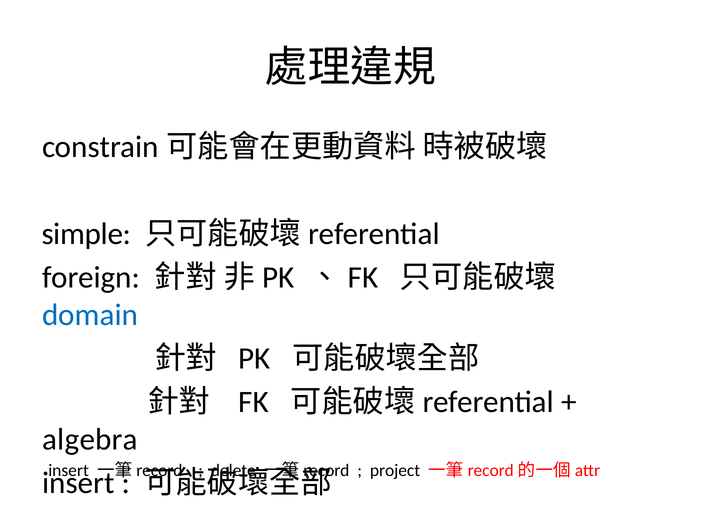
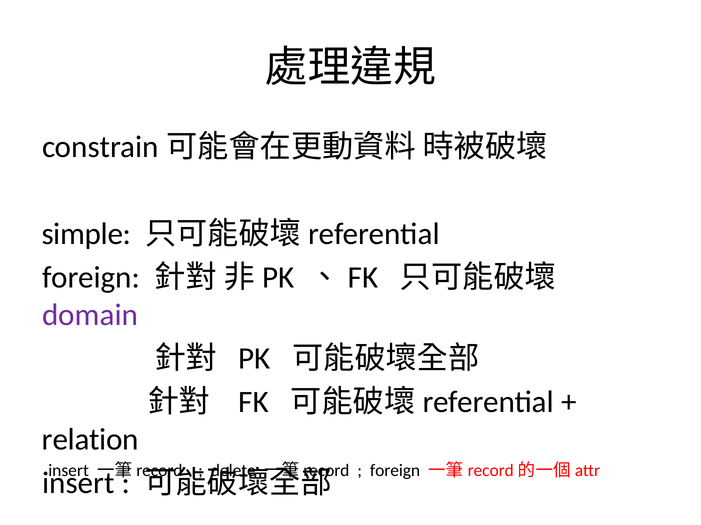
domain colour: blue -> purple (90, 315)
algebra: algebra -> relation (90, 440)
project: project -> foreign (395, 471)
